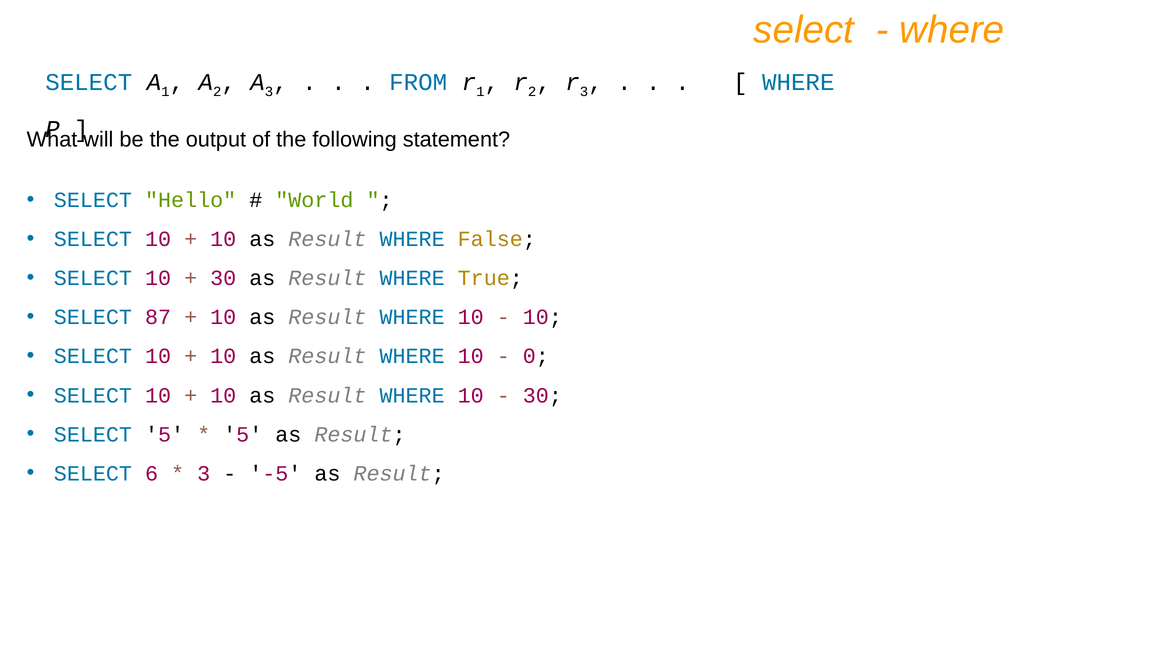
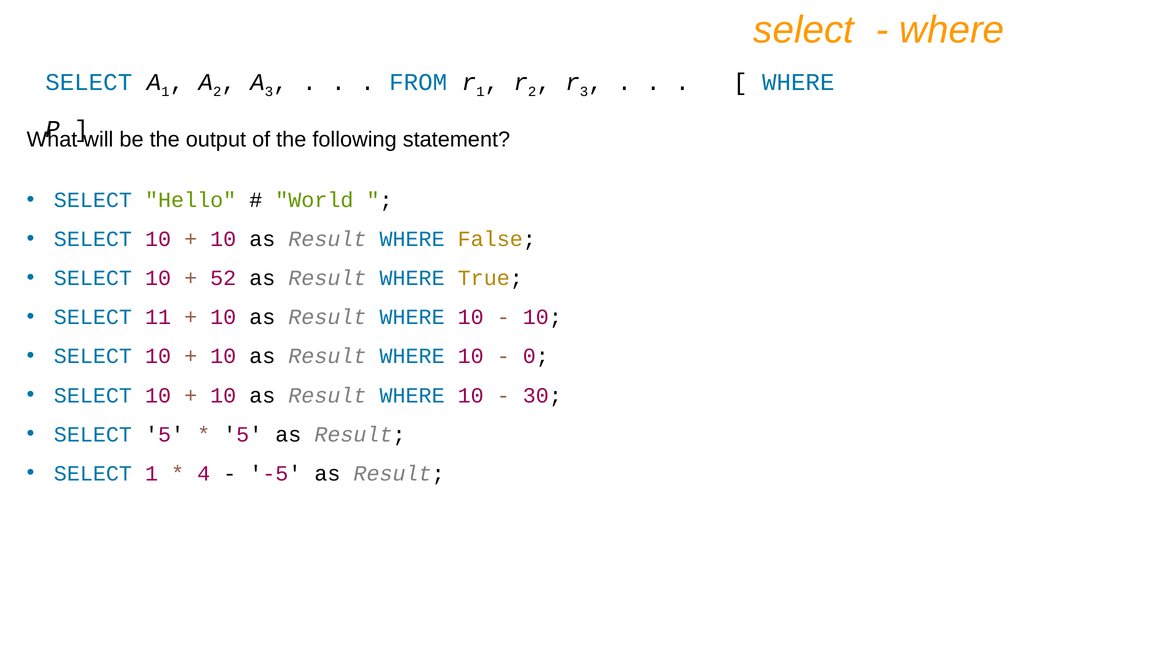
30: 30 -> 52 (223, 278)
87: 87 -> 11 (158, 317)
SELECT 6: 6 -> 1 (152, 474)
3: 3 -> 4 (204, 474)
